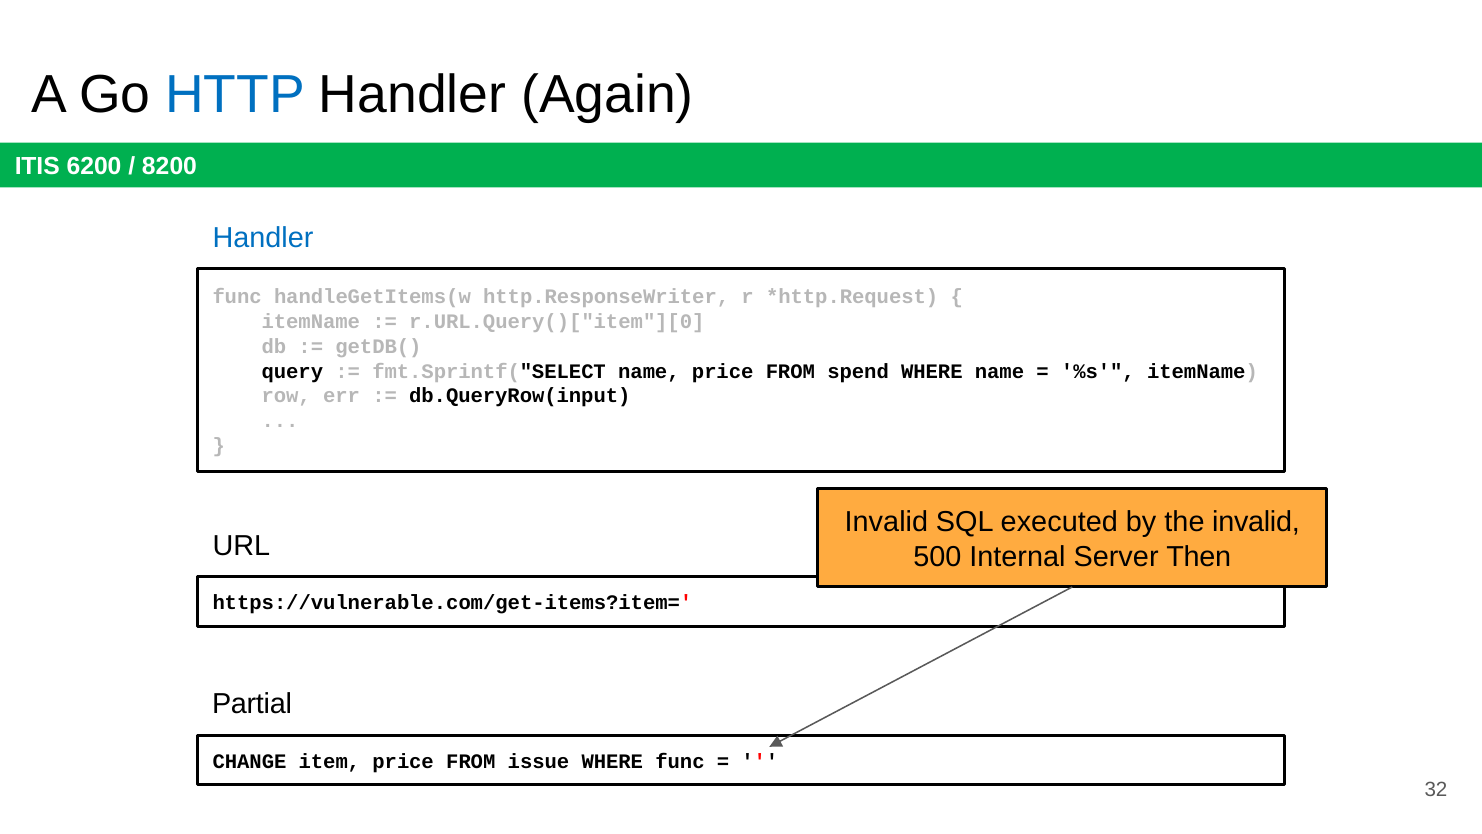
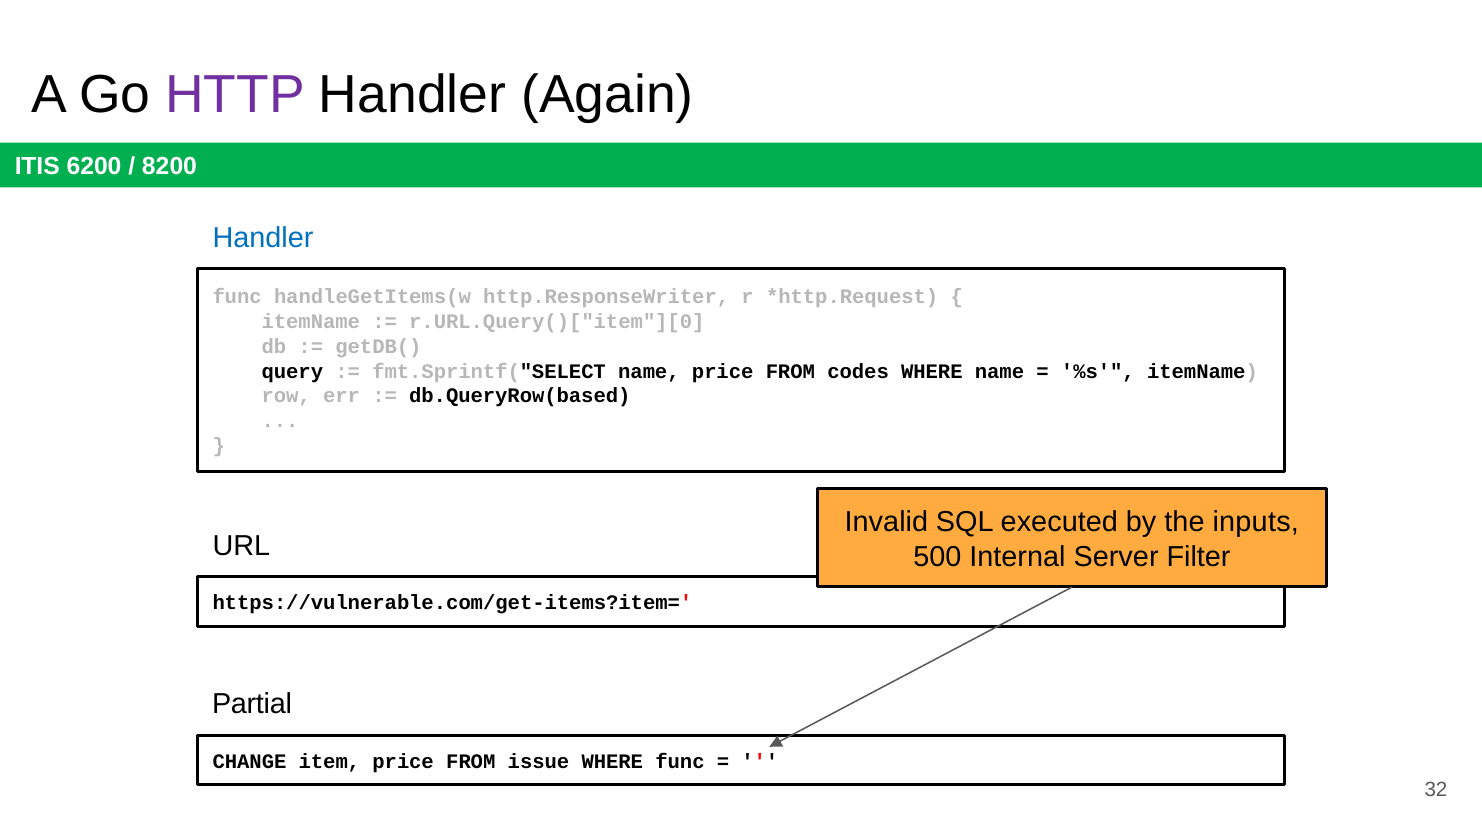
HTTP colour: blue -> purple (235, 95)
spend: spend -> codes (858, 371)
db.QueryRow(input: db.QueryRow(input -> db.QueryRow(based (520, 396)
the invalid: invalid -> inputs (1256, 522)
Then: Then -> Filter (1199, 557)
